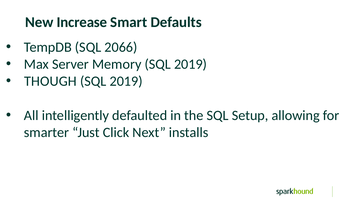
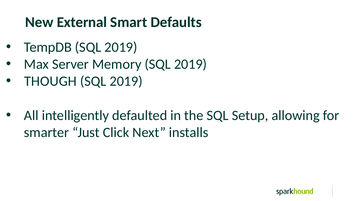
Increase: Increase -> External (82, 22)
TempDB SQL 2066: 2066 -> 2019 (121, 47)
